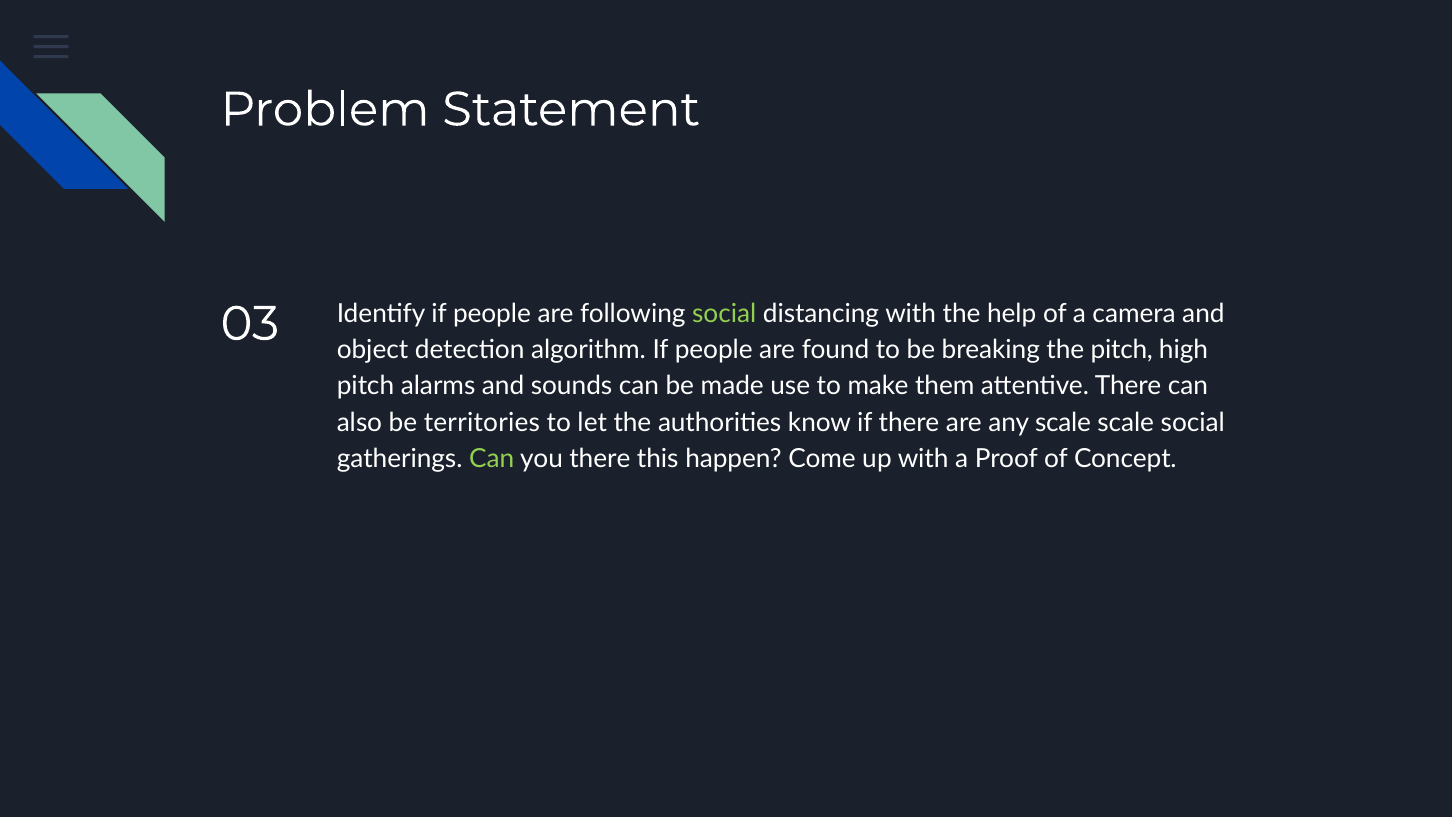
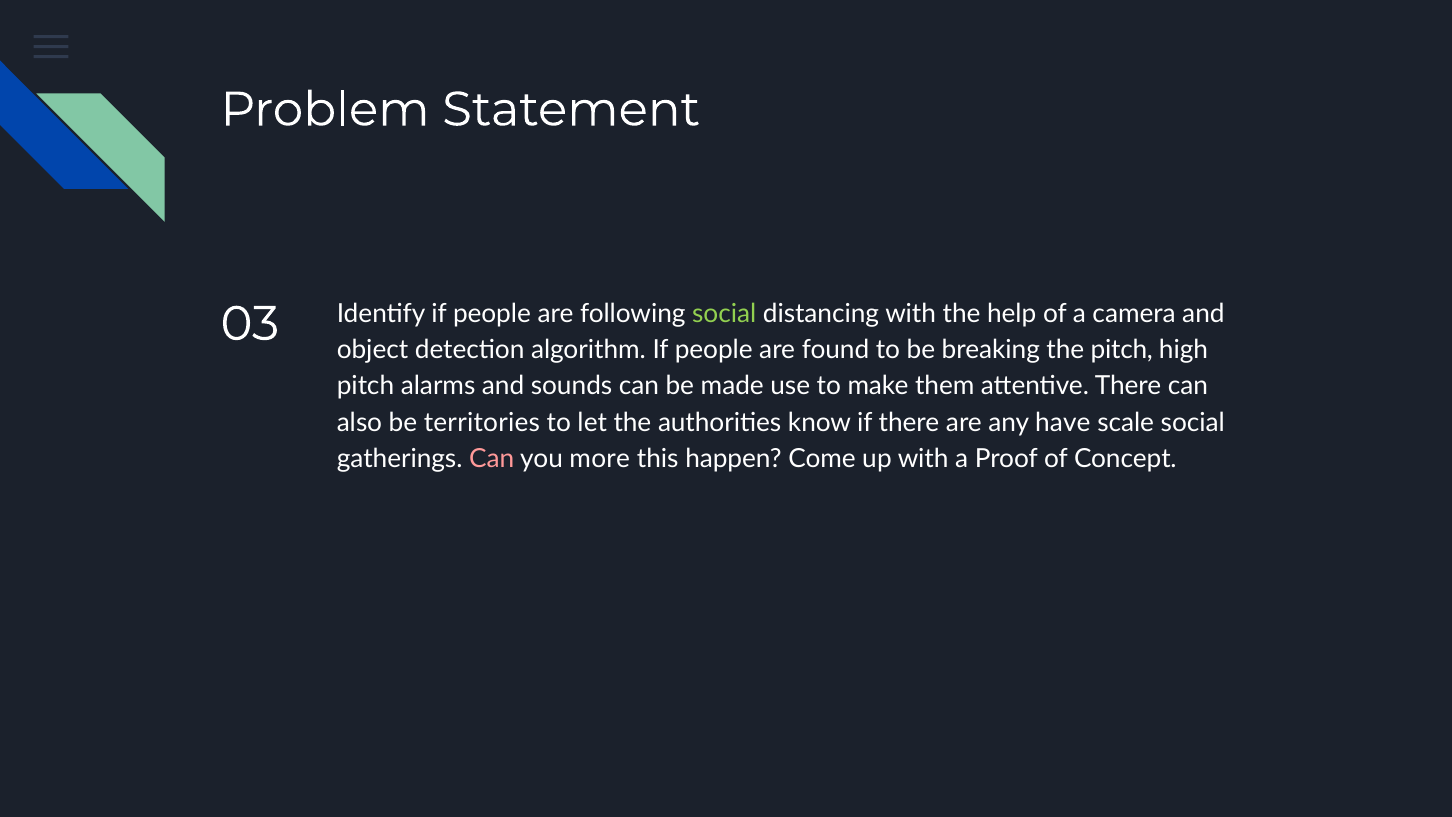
any scale: scale -> have (1063, 422)
Can colour: light green -> pink (492, 458)
you there: there -> more (600, 458)
